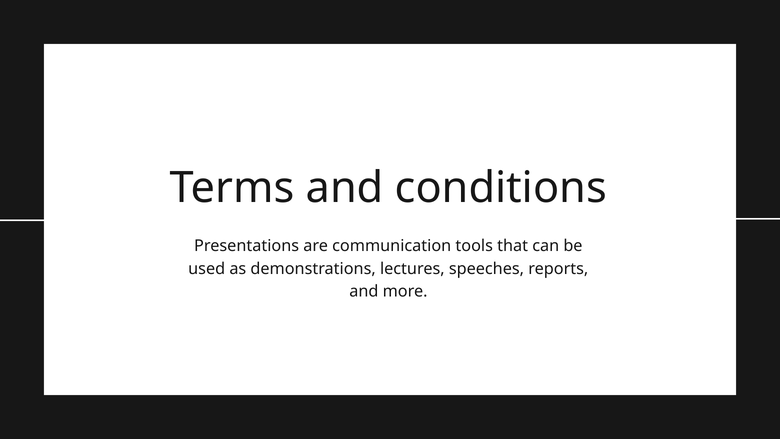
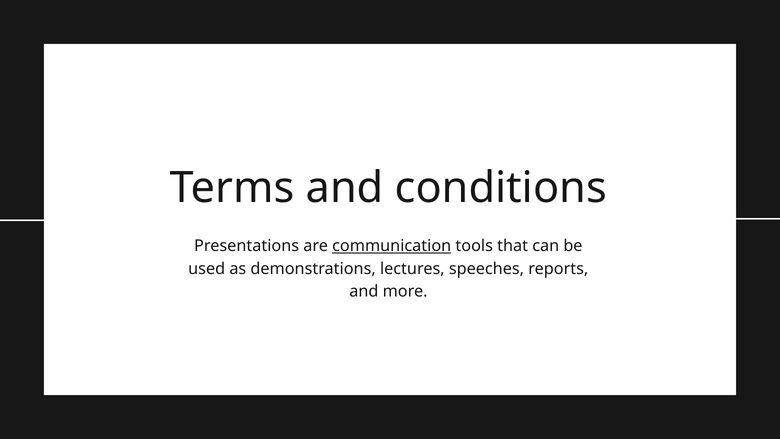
communication underline: none -> present (392, 246)
